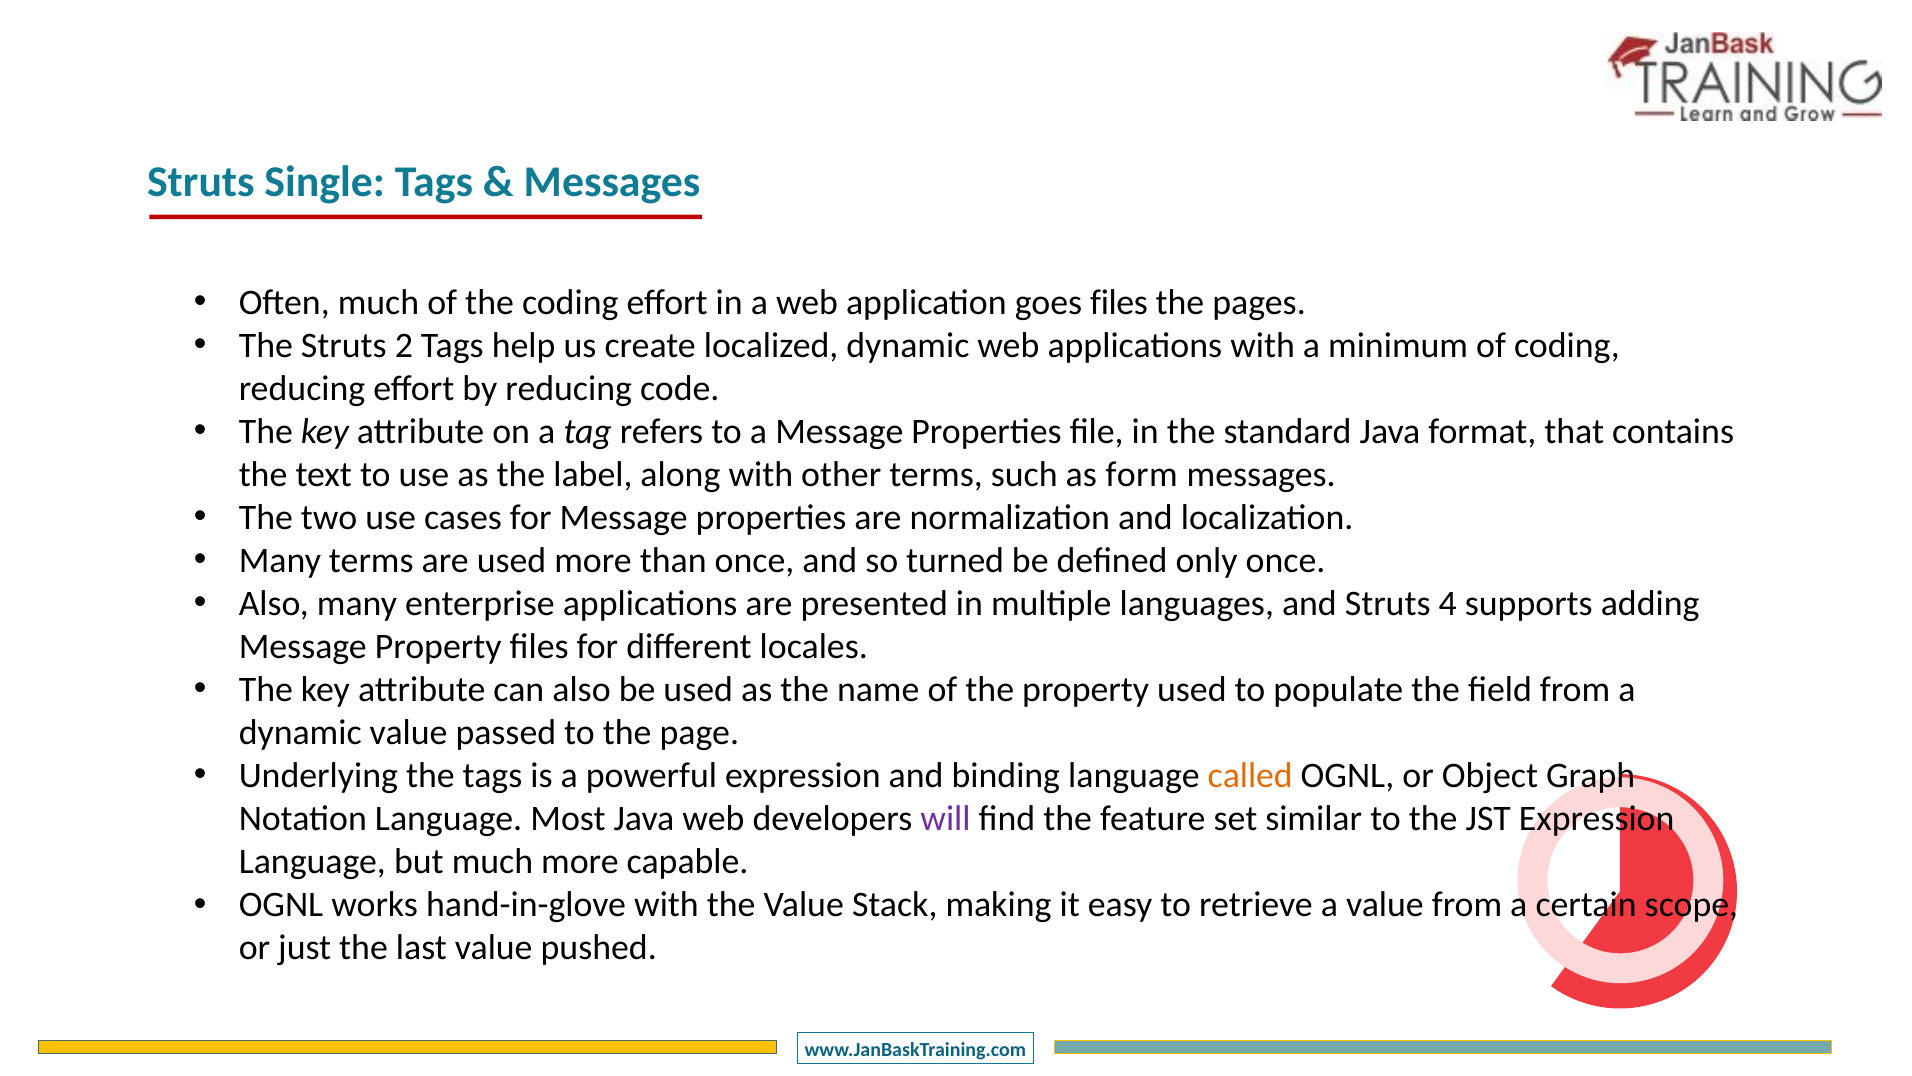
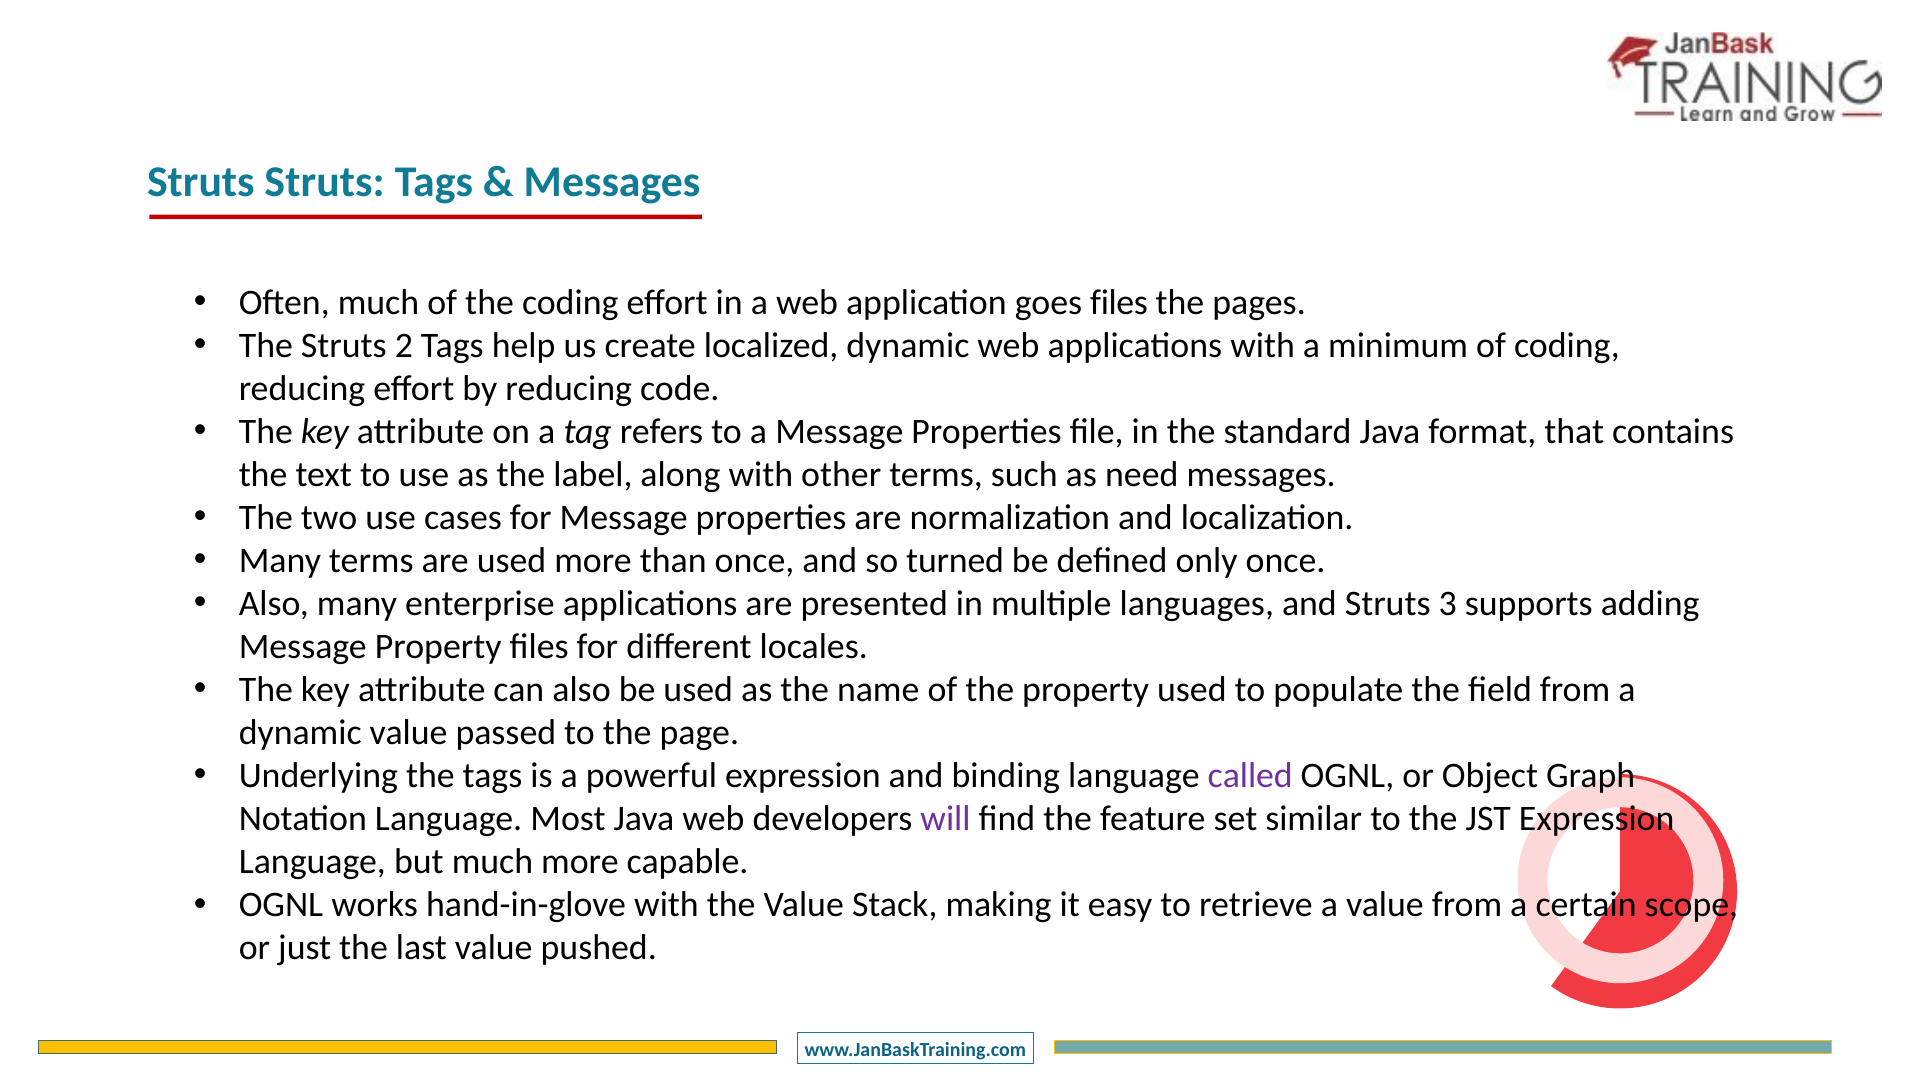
Struts Single: Single -> Struts (325, 182)
form: form -> need (1142, 475)
4: 4 -> 3 (1448, 604)
called colour: orange -> purple (1250, 776)
